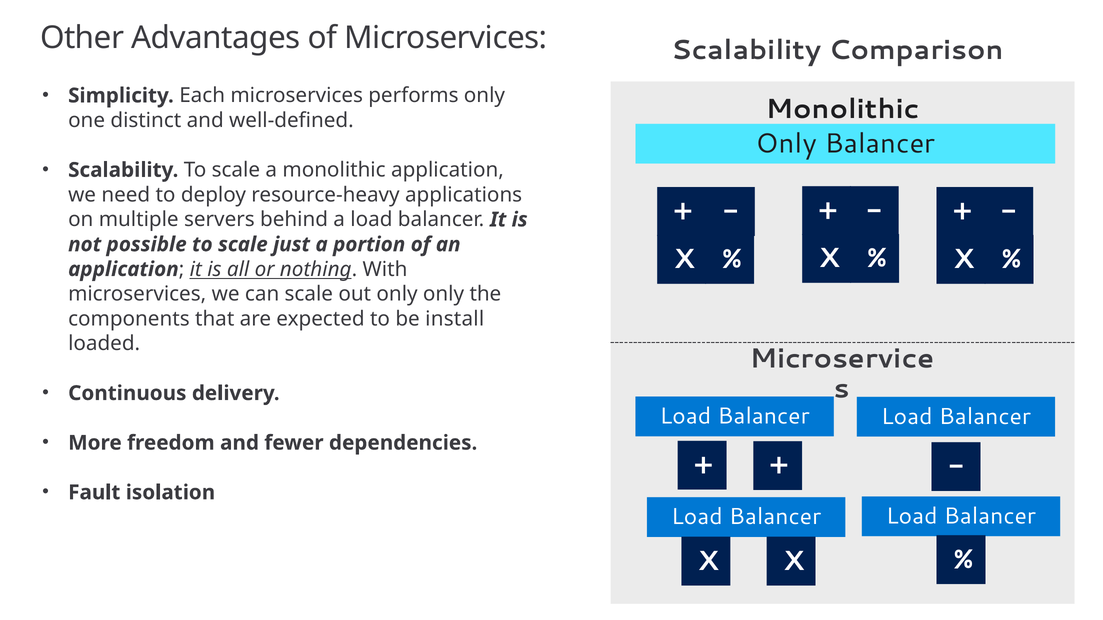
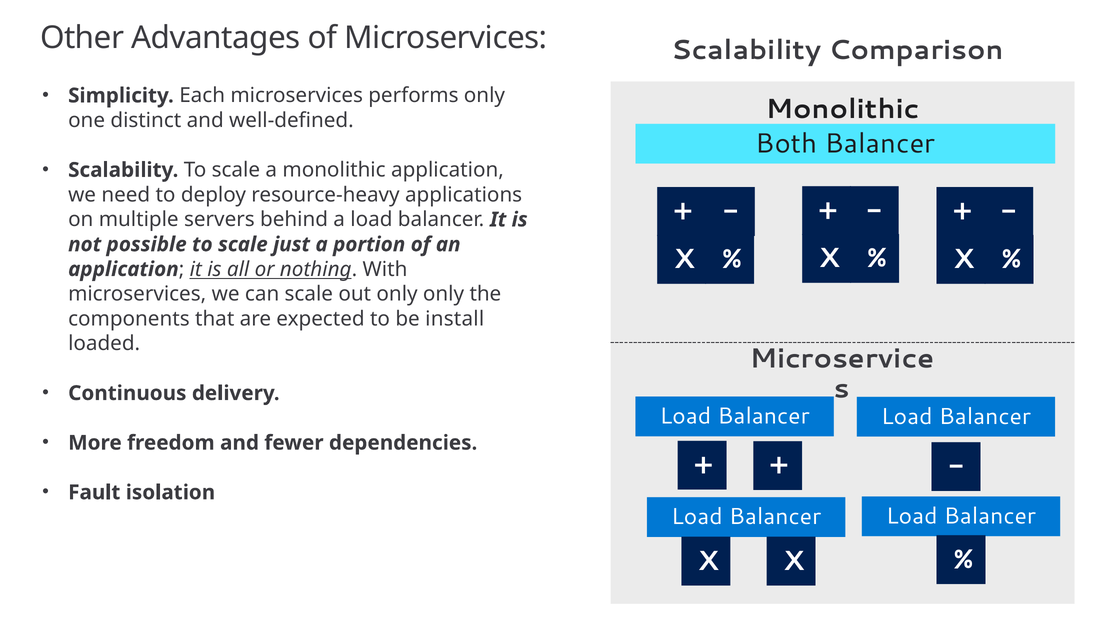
Only: Only -> Both (786, 144)
